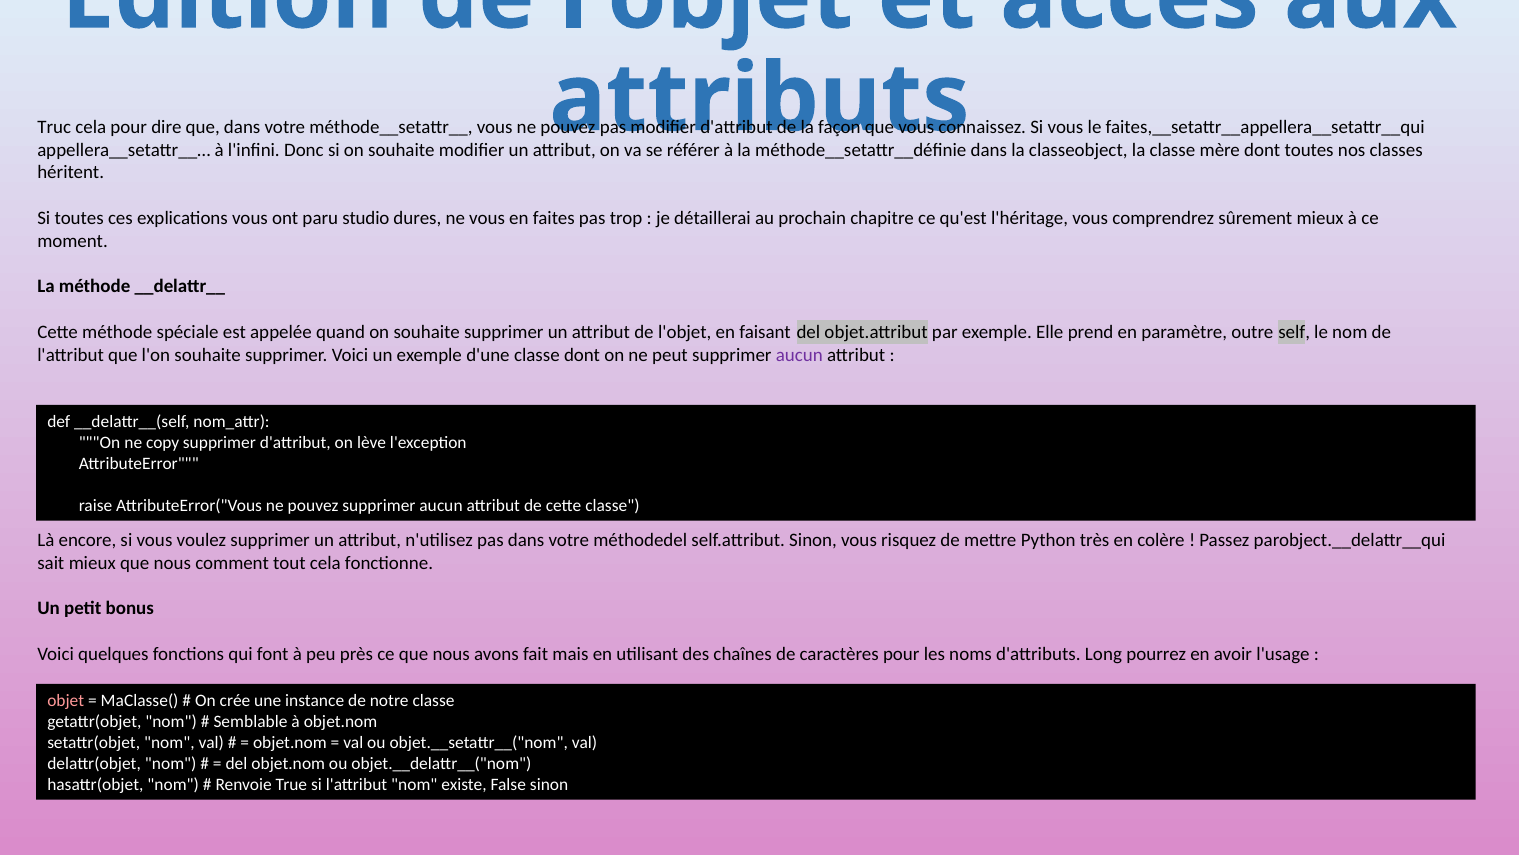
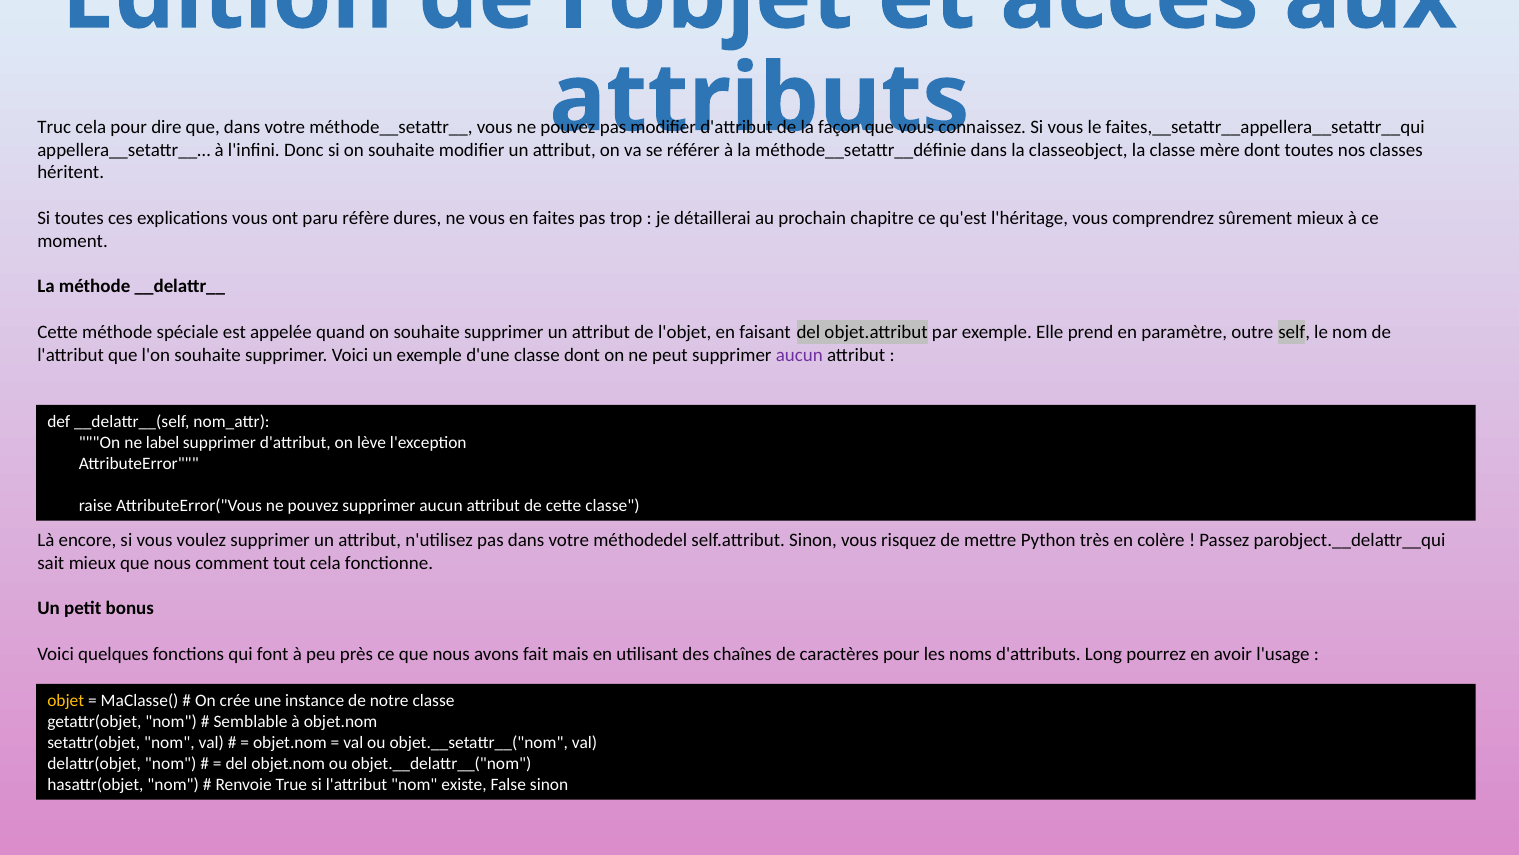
studio: studio -> réfère (366, 218)
copy: copy -> label (163, 443)
objet colour: pink -> yellow (66, 701)
